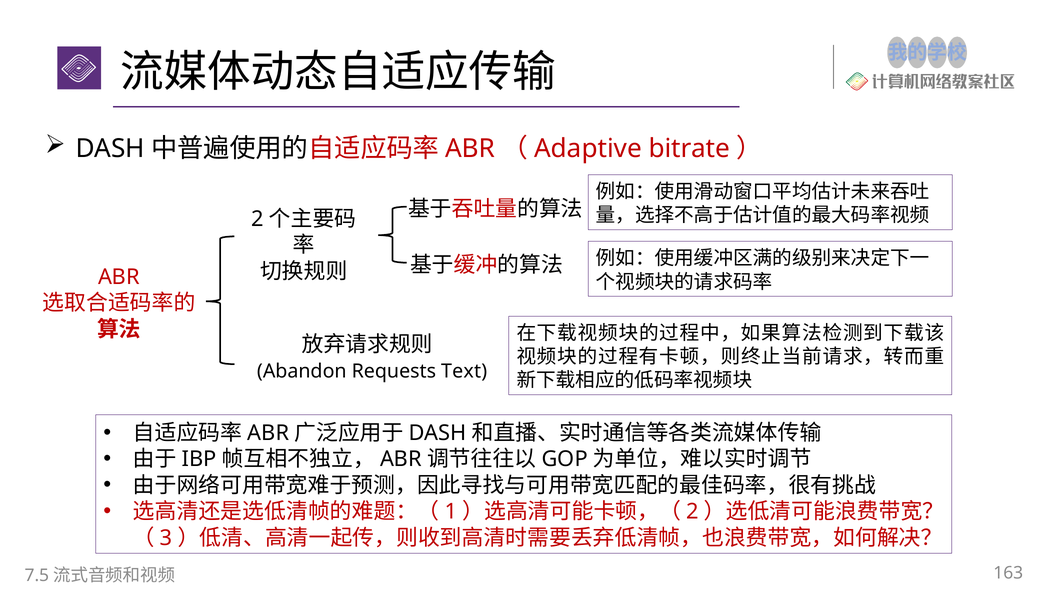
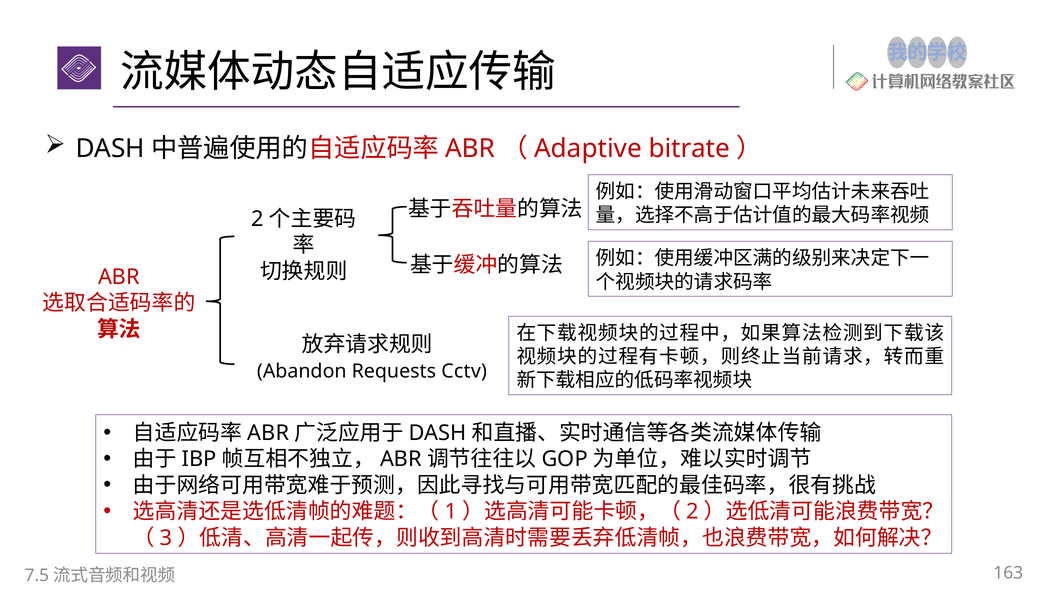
Text: Text -> Cctv (464, 371)
